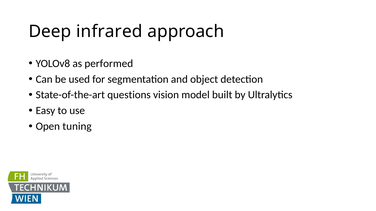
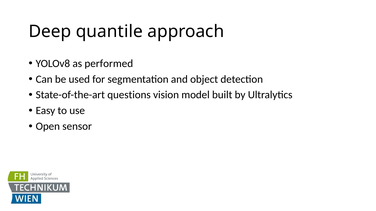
infrared: infrared -> quantile (109, 32)
tuning: tuning -> sensor (77, 127)
